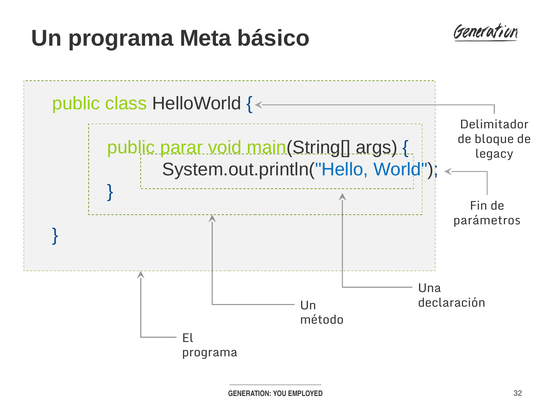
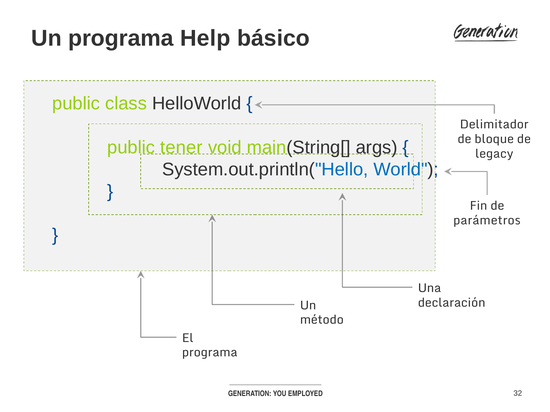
Meta: Meta -> Help (205, 38)
parar: parar -> tener (181, 148)
